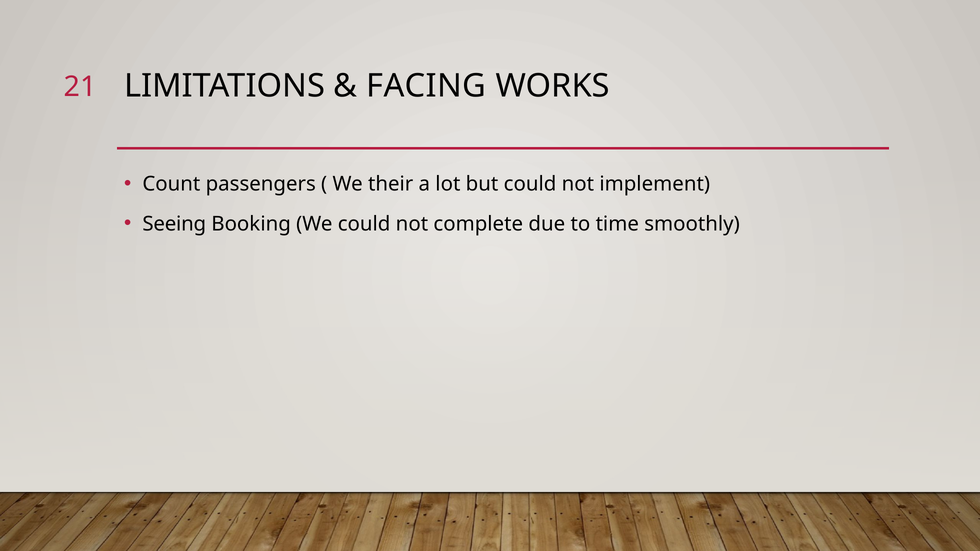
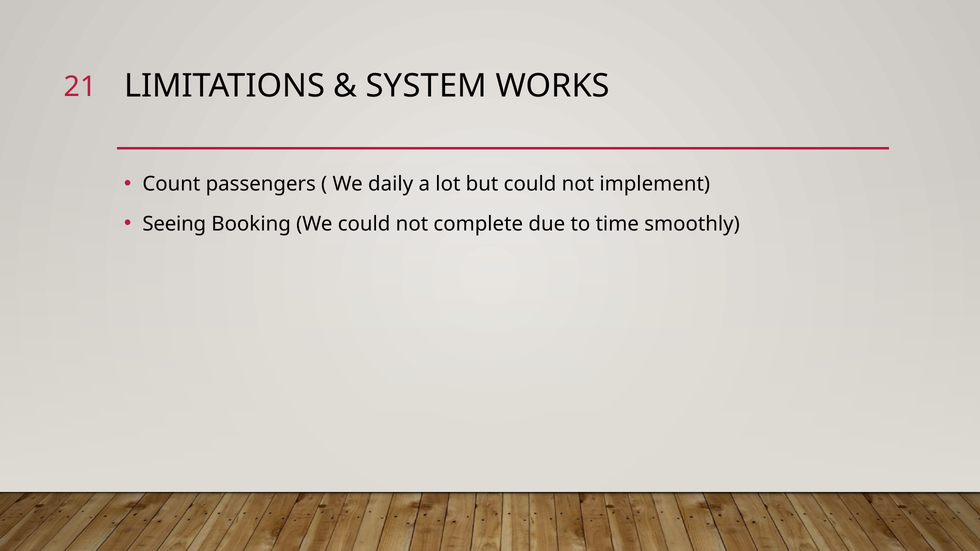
FACING: FACING -> SYSTEM (426, 86)
their: their -> daily (391, 184)
